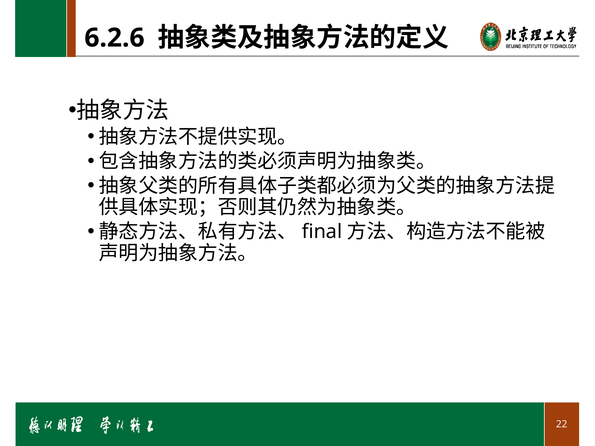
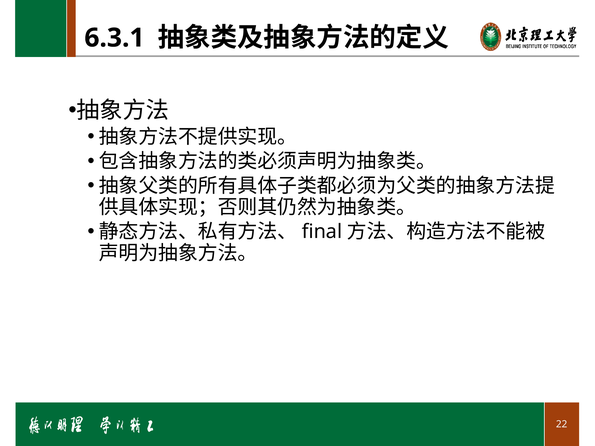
6.2.6: 6.2.6 -> 6.3.1 (114, 38)
